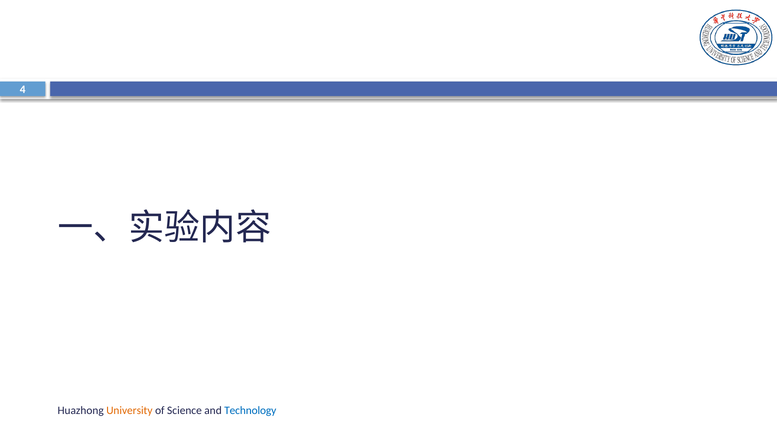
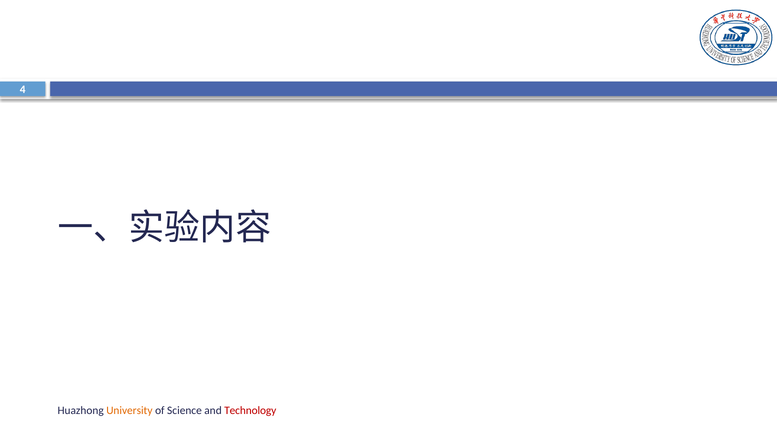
Technology colour: blue -> red (250, 411)
